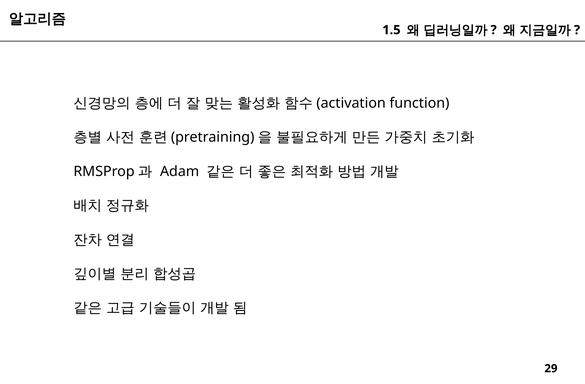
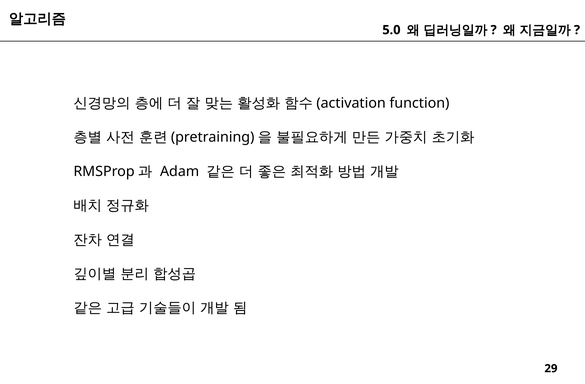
1.5: 1.5 -> 5.0 (391, 30)
